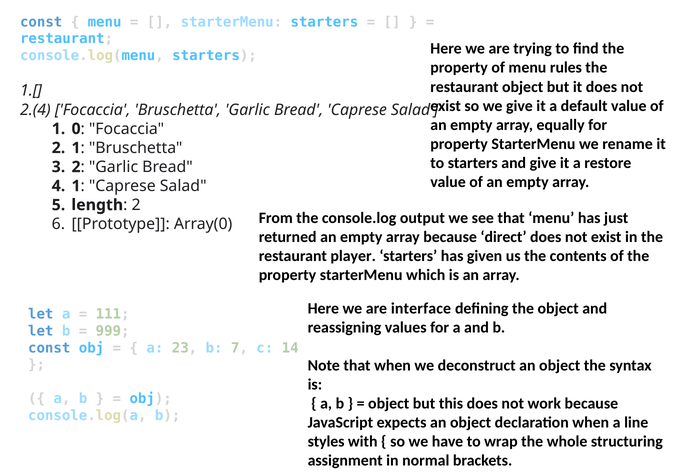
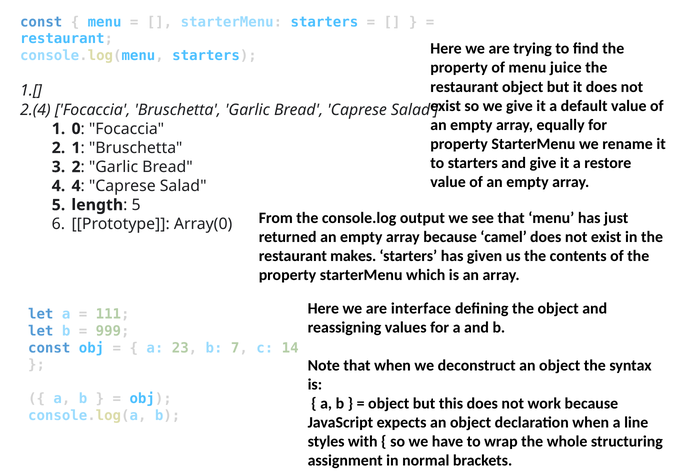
rules: rules -> juice (566, 68)
4 1: 1 -> 4 (76, 186)
2: 2 -> 5 (136, 205)
direct: direct -> camel (504, 237)
player: player -> makes (353, 256)
